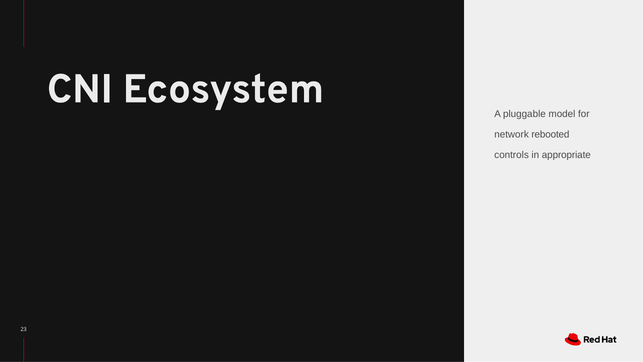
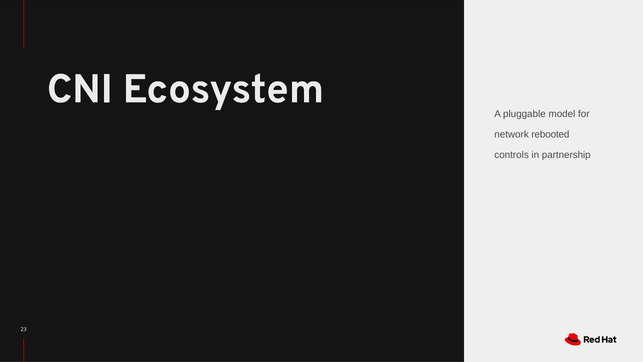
appropriate: appropriate -> partnership (566, 155)
